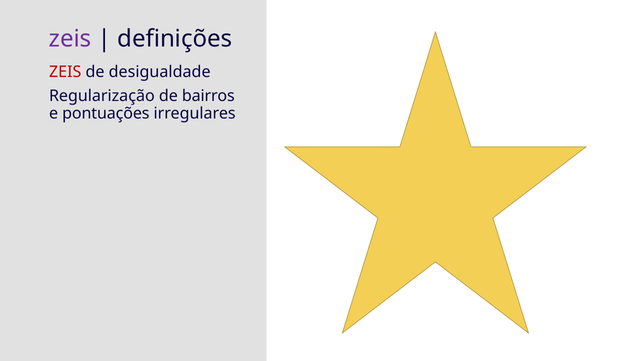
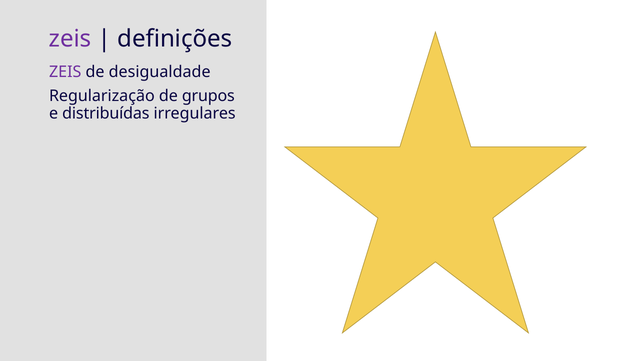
ZEIS colour: red -> purple (65, 72)
bairros: bairros -> grupos (208, 96)
pontuações: pontuações -> distribuídas (106, 114)
